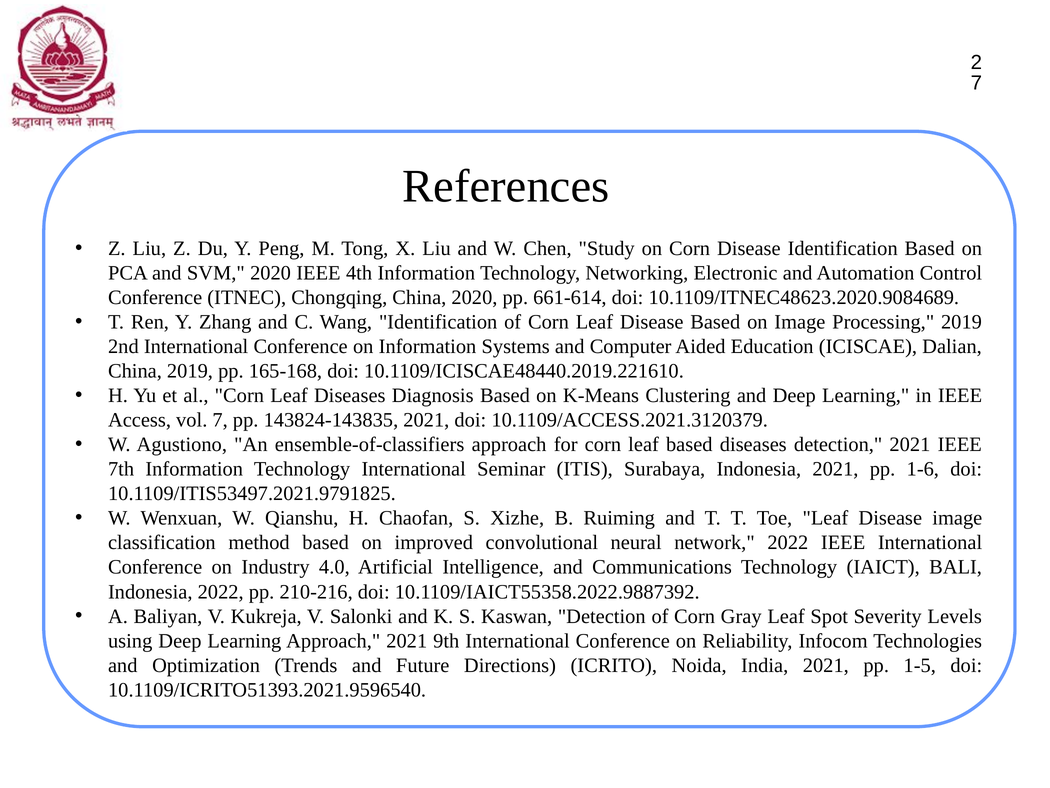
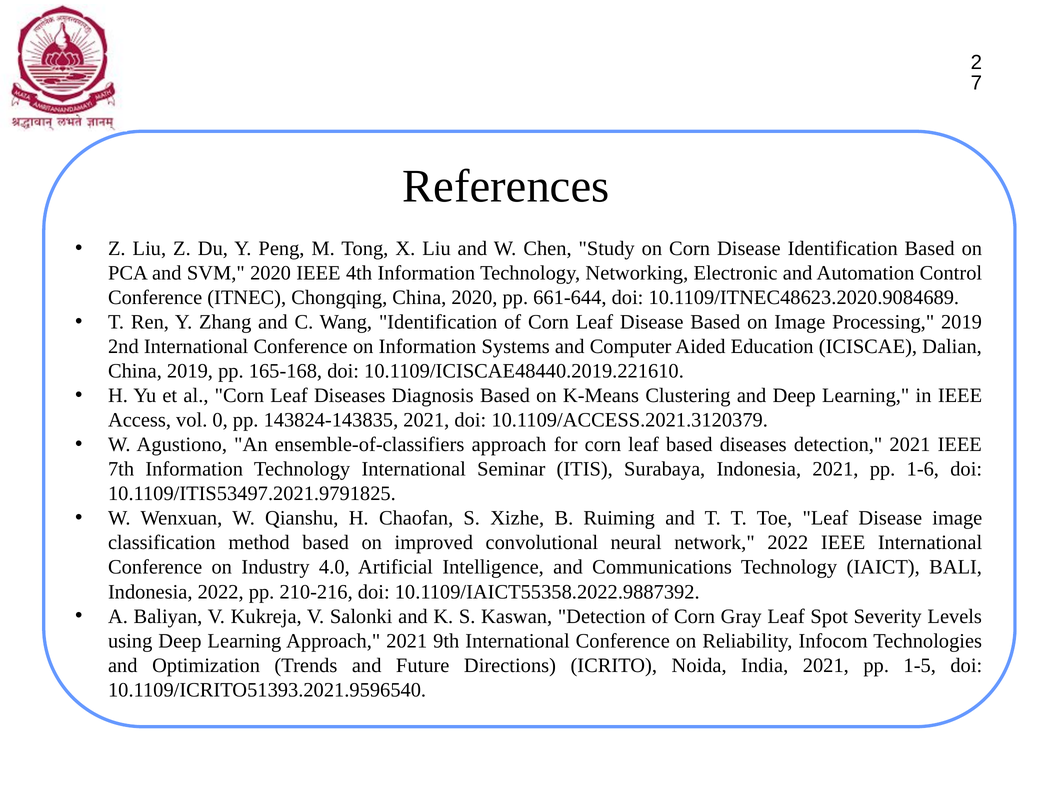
661-614: 661-614 -> 661-644 (570, 297)
vol 7: 7 -> 0 (220, 420)
